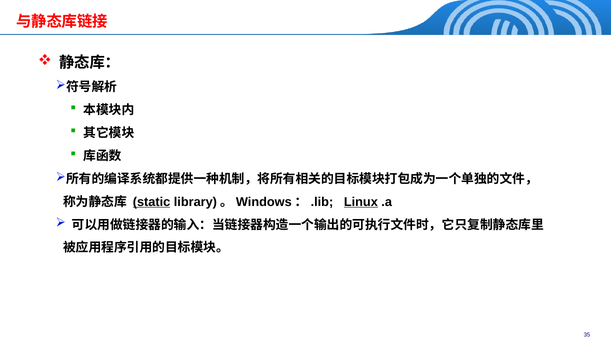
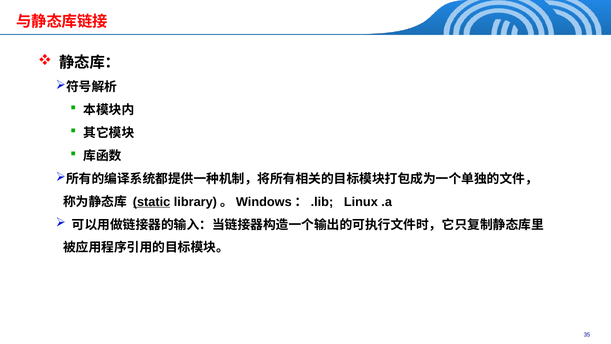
Linux underline: present -> none (361, 202)
